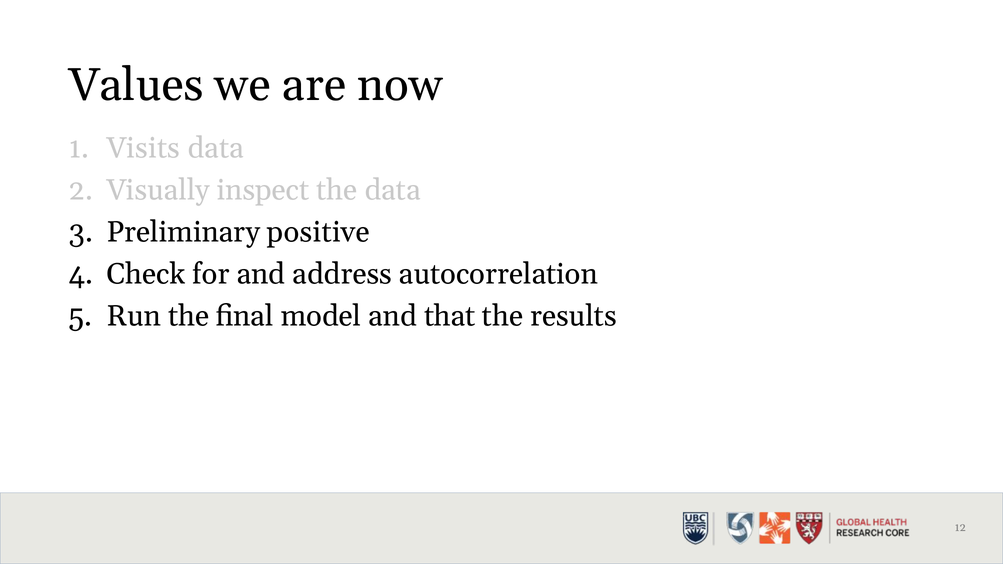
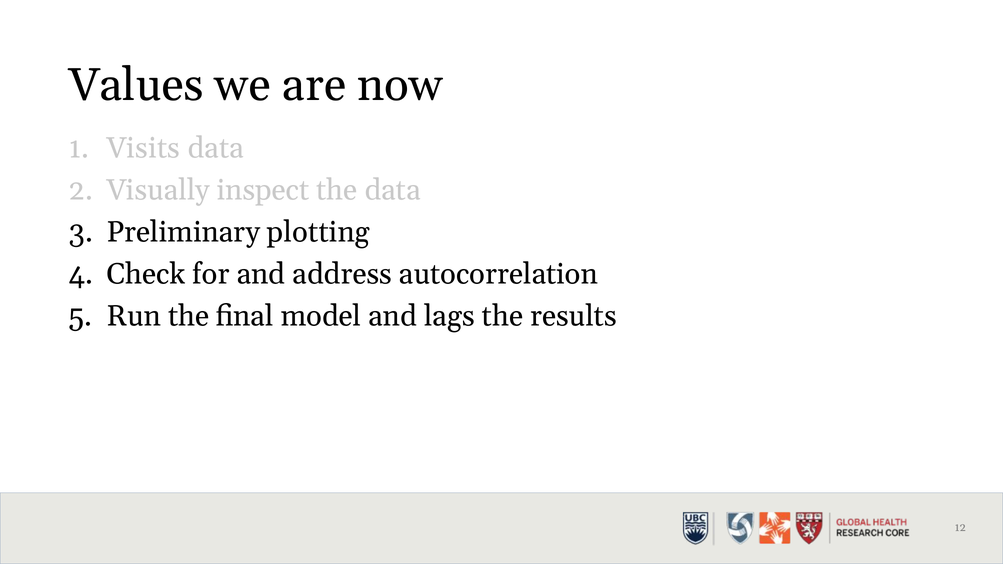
positive: positive -> plotting (318, 232)
that: that -> lags (449, 316)
